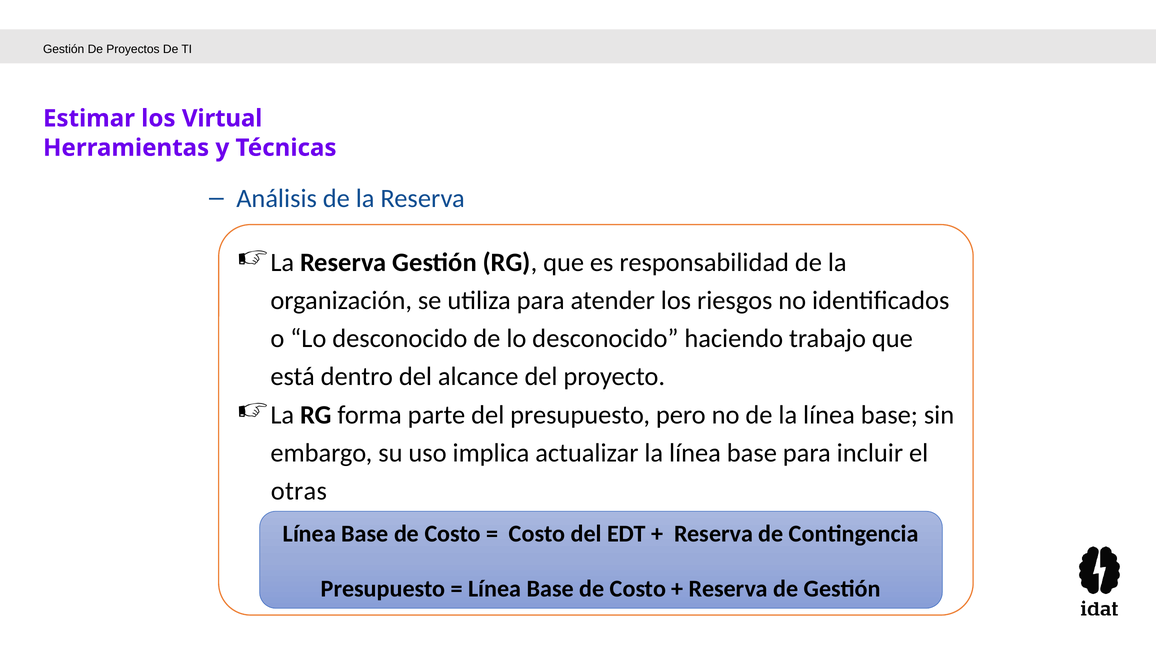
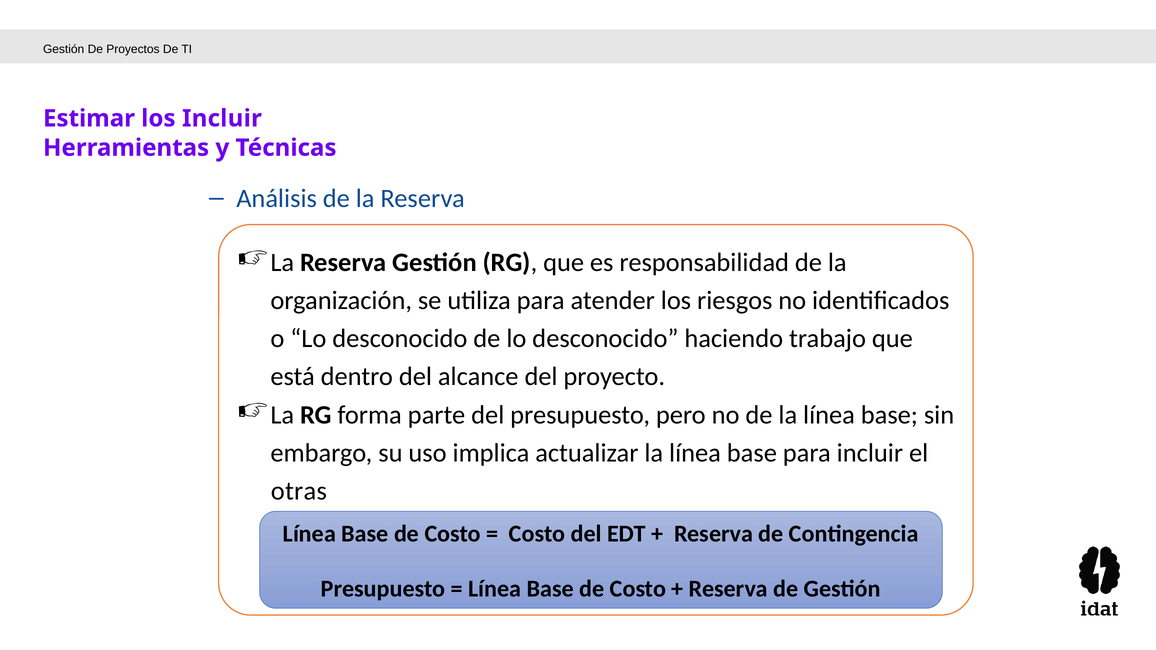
los Virtual: Virtual -> Incluir (222, 118)
